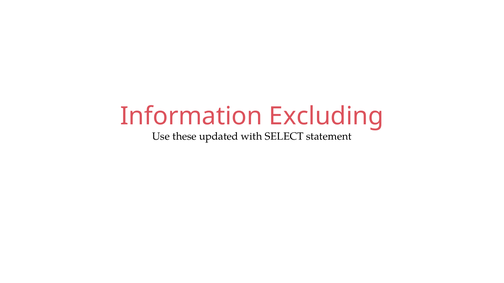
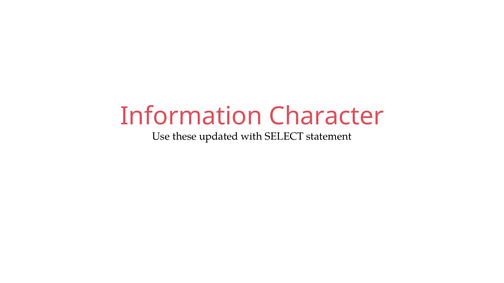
Excluding: Excluding -> Character (326, 116)
